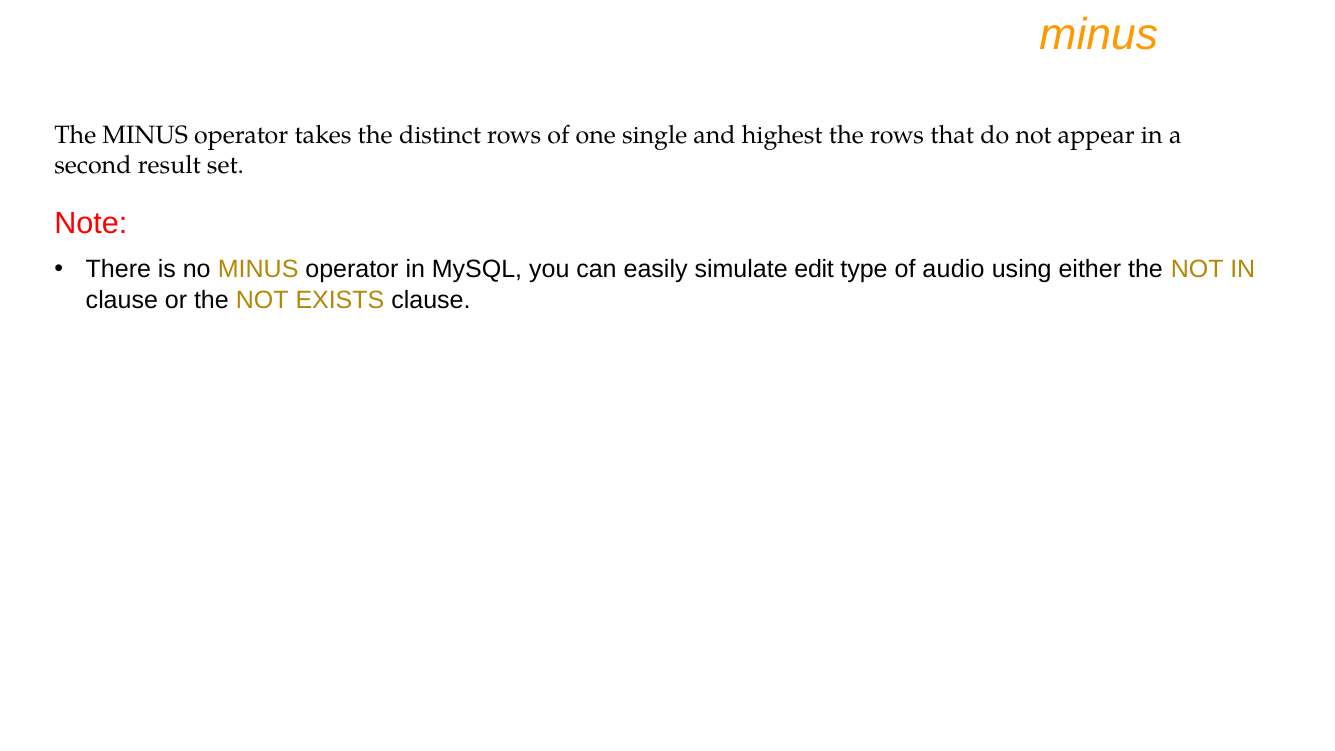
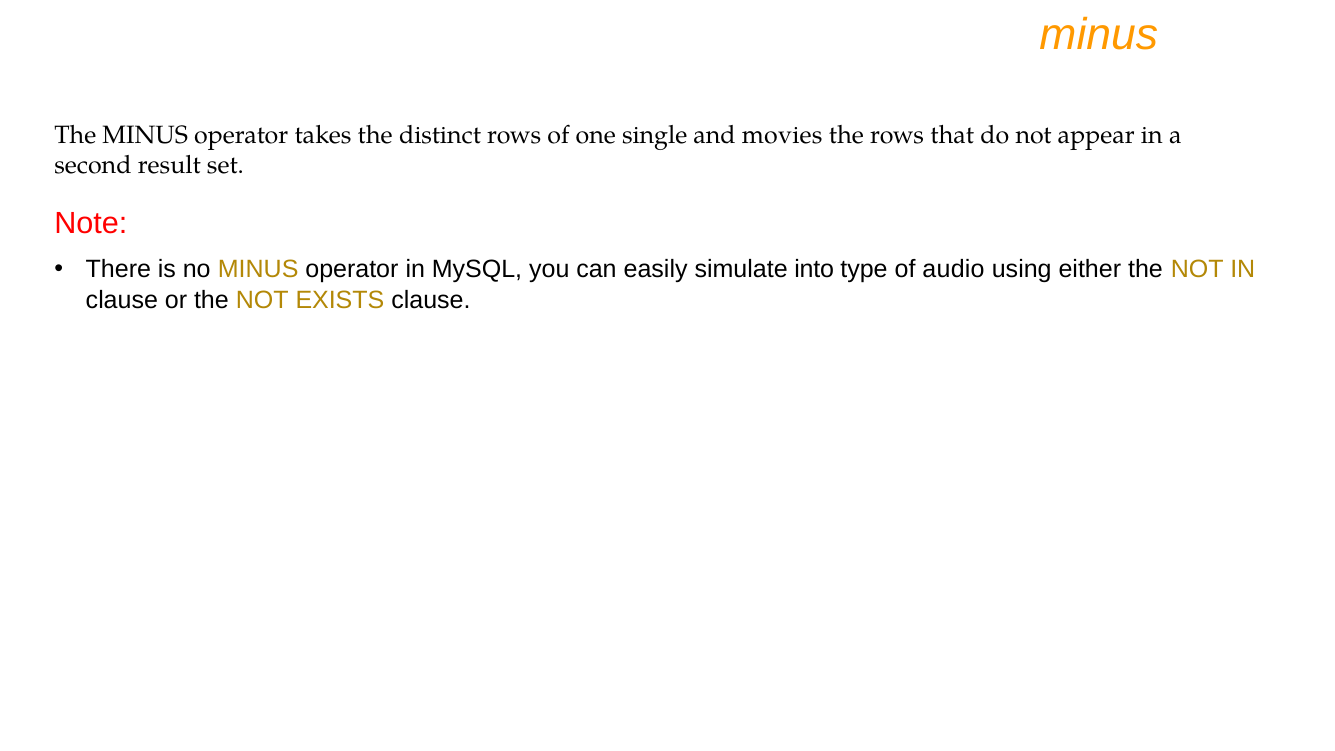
highest: highest -> movies (782, 135)
edit: edit -> into (814, 270)
